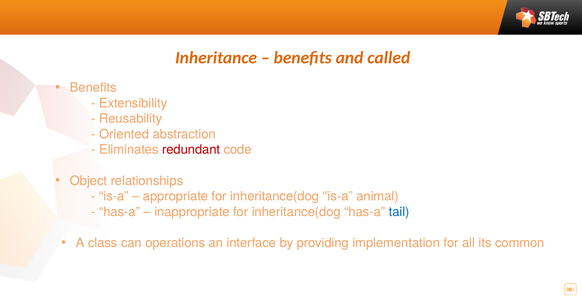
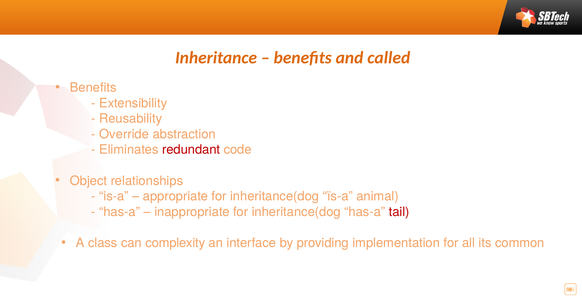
Oriented: Oriented -> Override (124, 134)
tail colour: blue -> red (399, 212)
operations: operations -> complexity (175, 243)
